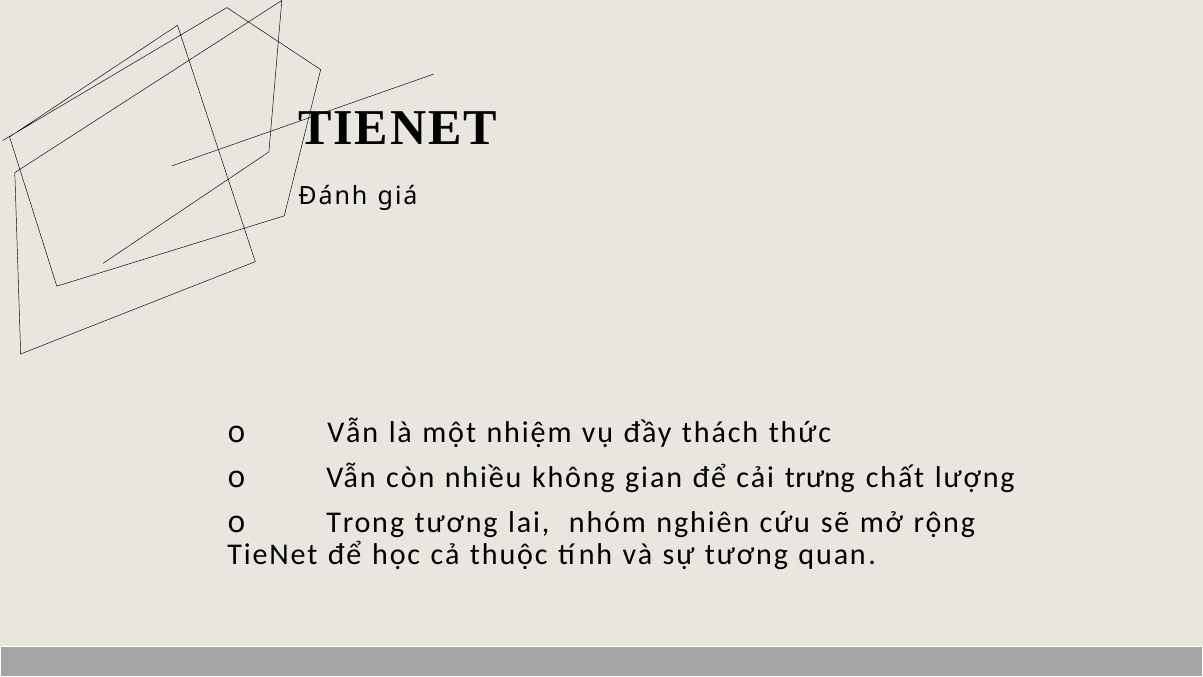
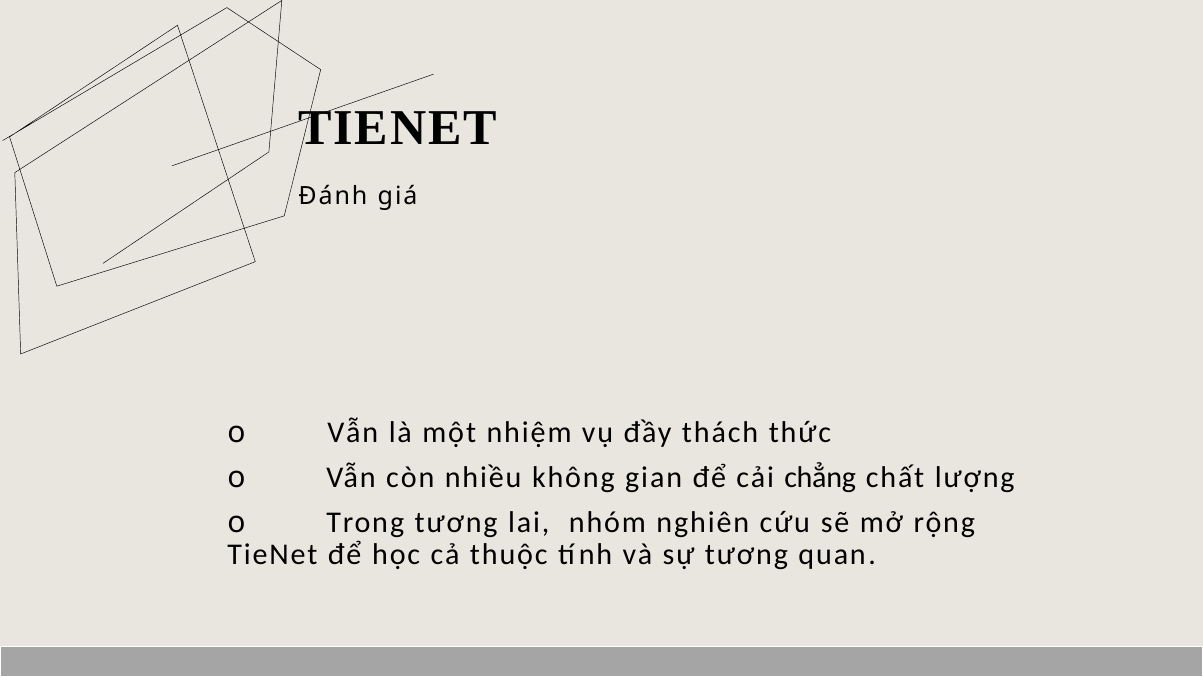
trưng: trưng -> chẳng (820, 477)
